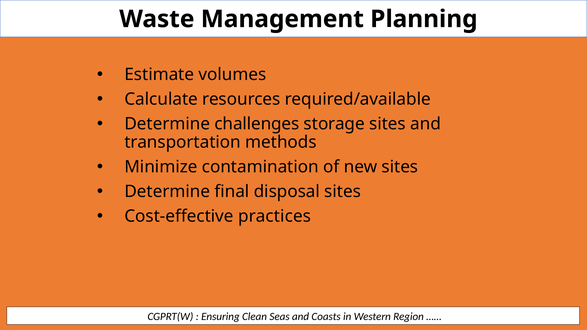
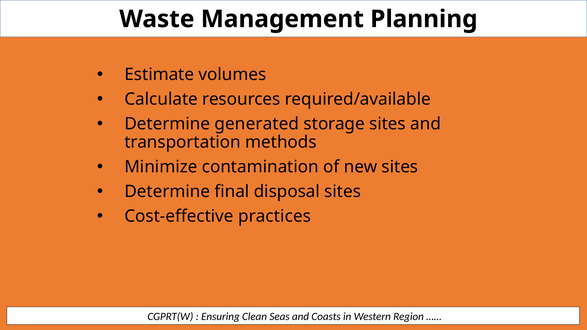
challenges: challenges -> generated (257, 124)
